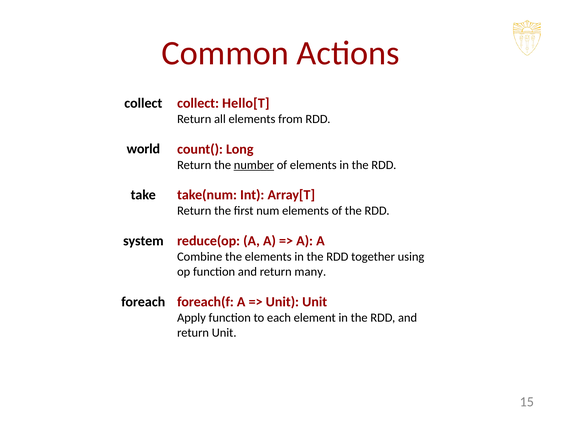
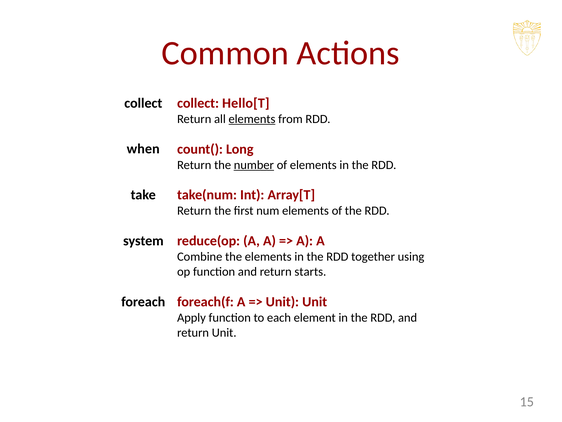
elements underline: none -> present (252, 119)
world: world -> when (143, 149)
many: many -> starts (310, 271)
